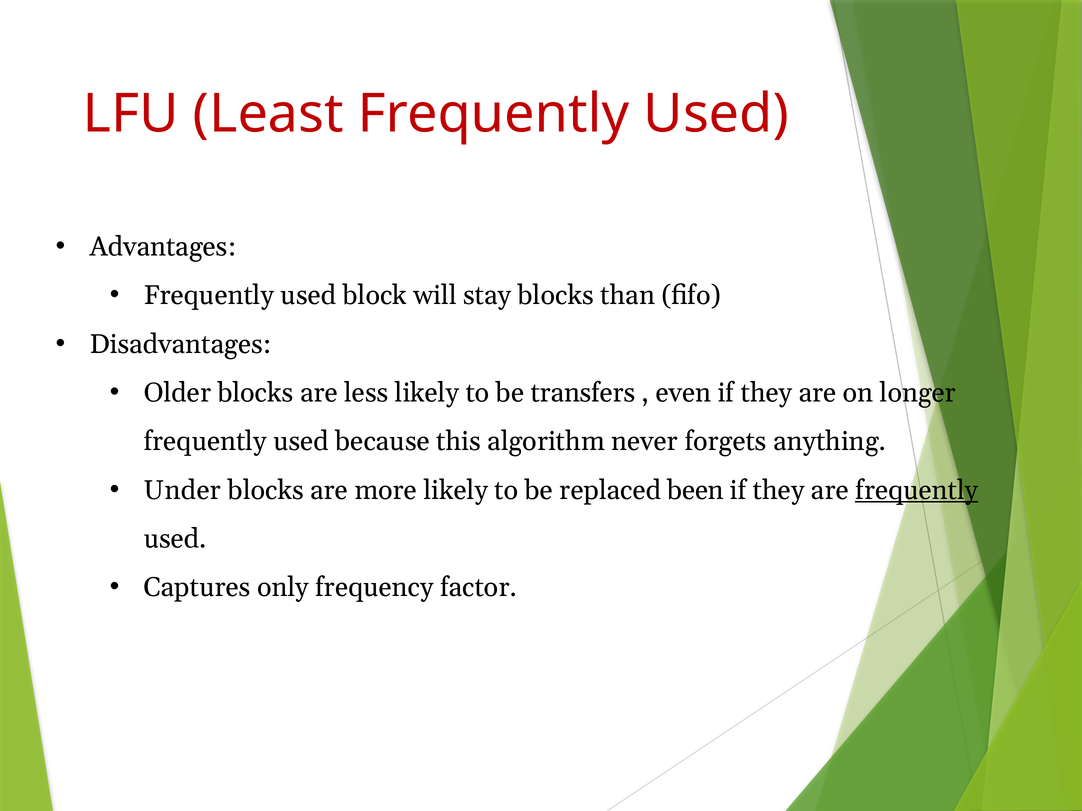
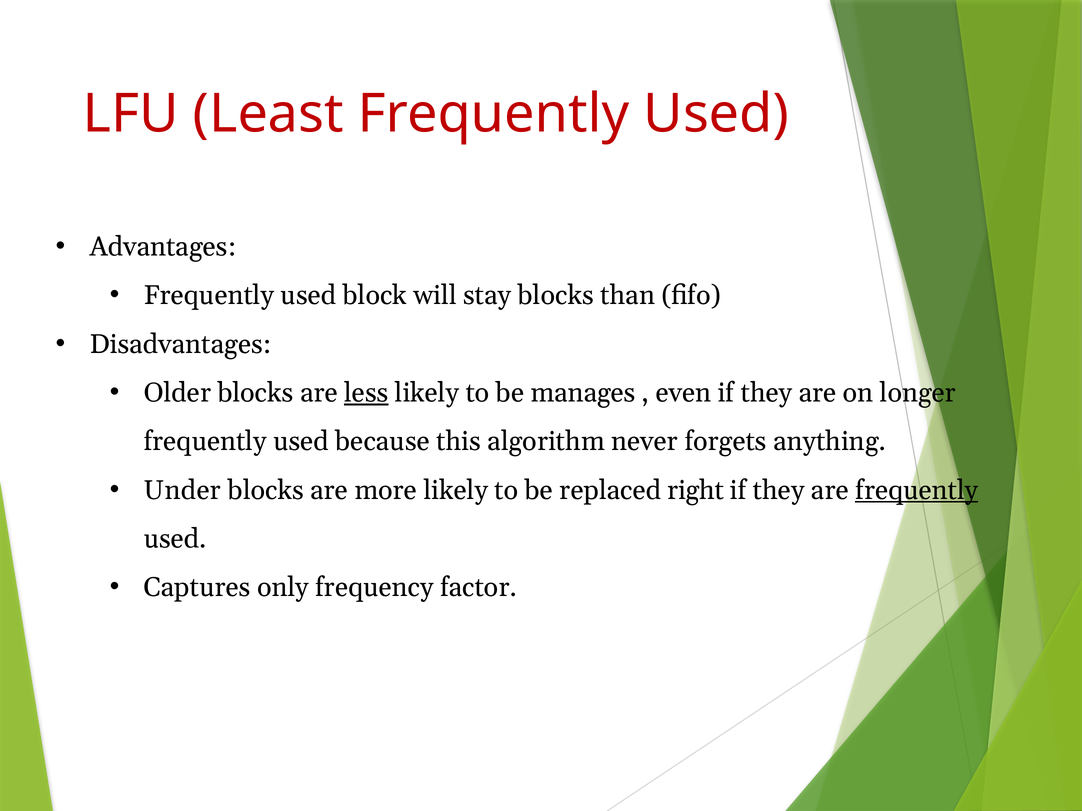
less underline: none -> present (366, 393)
transfers: transfers -> manages (583, 393)
been: been -> right (696, 490)
